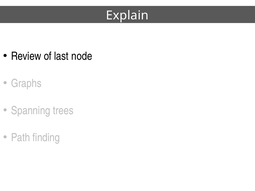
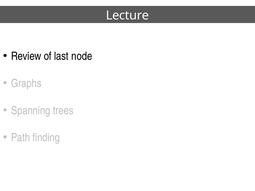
Explain: Explain -> Lecture (127, 15)
